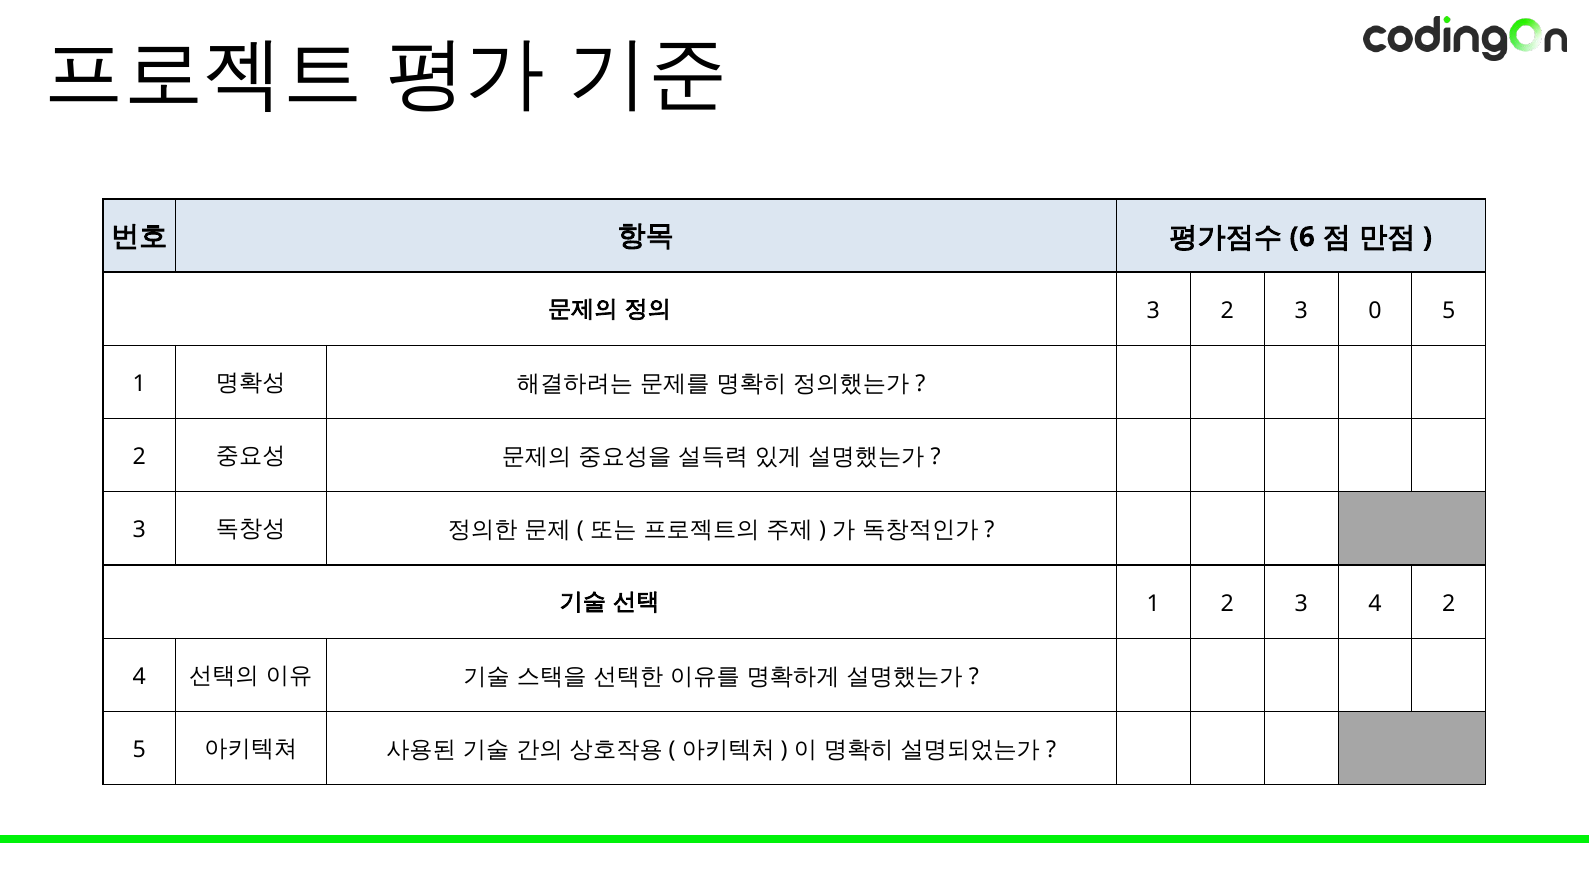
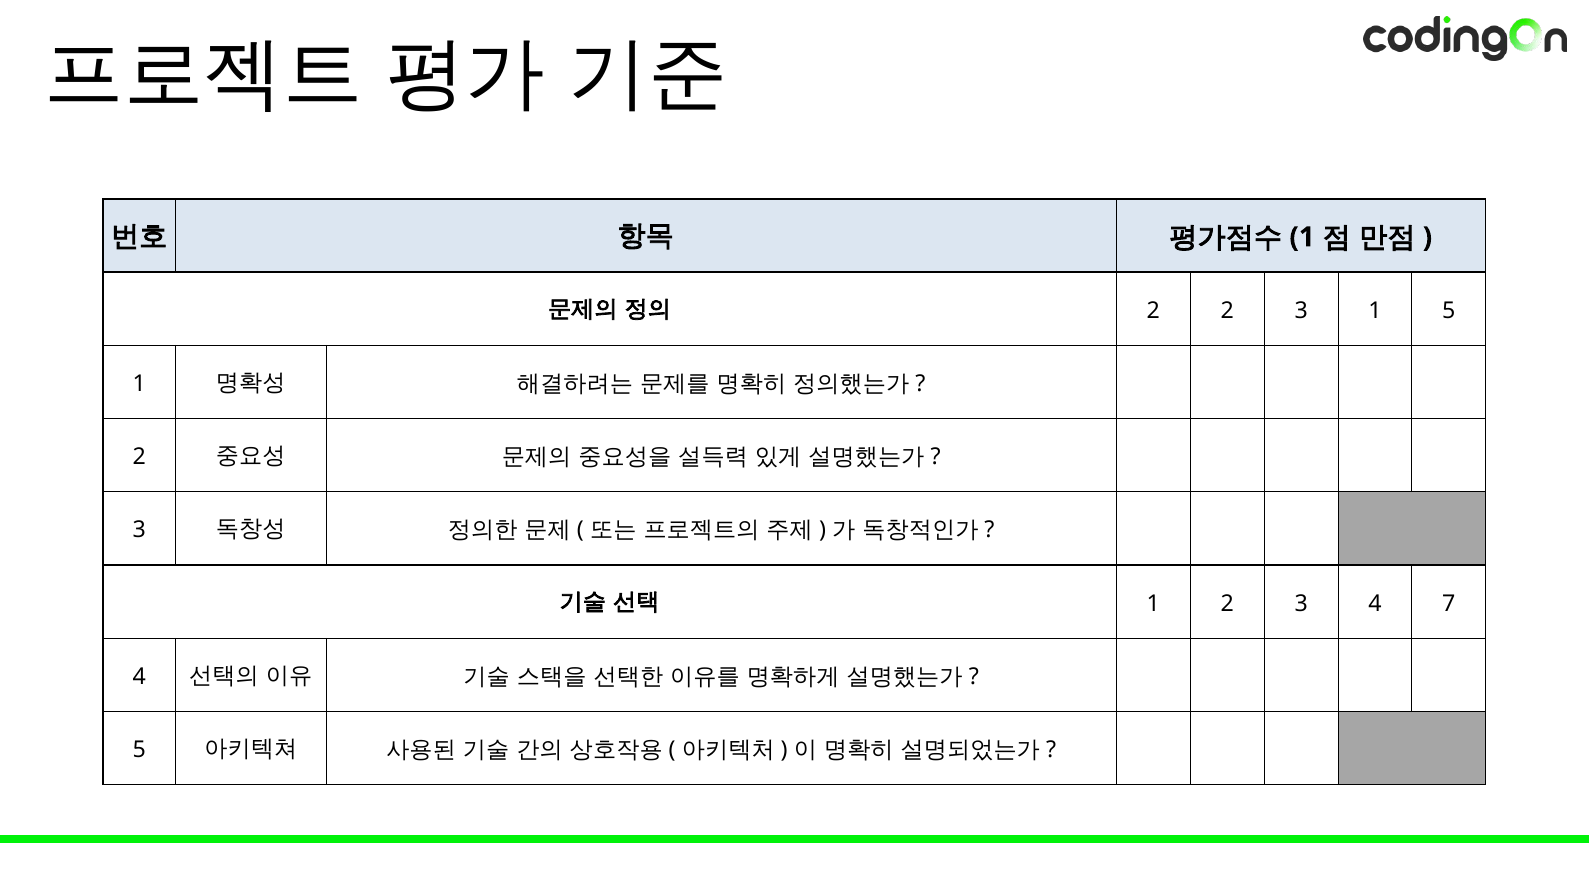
6: 6 -> 1 (1302, 237)
3: 3 -> 2 (1153, 311)
3 0: 0 -> 1 (1375, 311)
4 2: 2 -> 7 (1449, 603)
